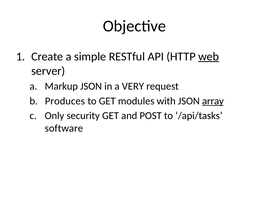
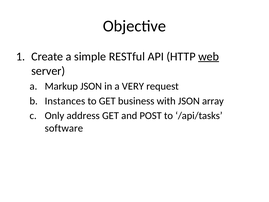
Produces: Produces -> Instances (65, 101)
modules: modules -> business (136, 101)
array underline: present -> none (213, 101)
security: security -> address (83, 116)
